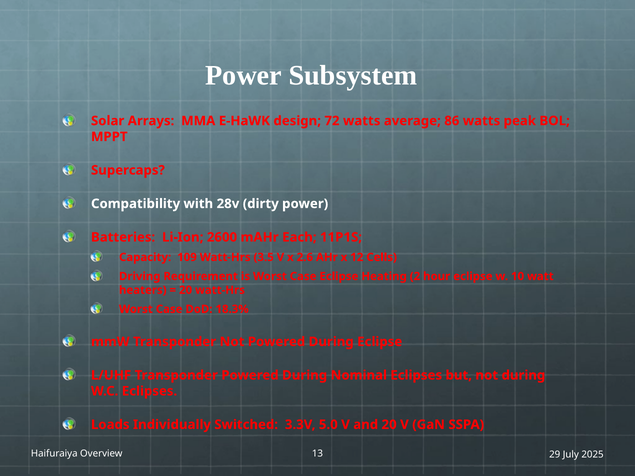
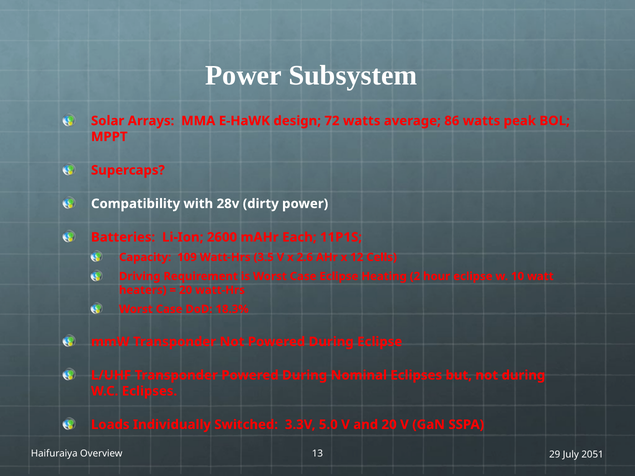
2025: 2025 -> 2051 (593, 455)
